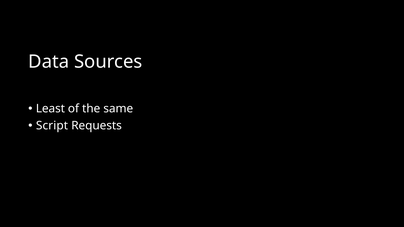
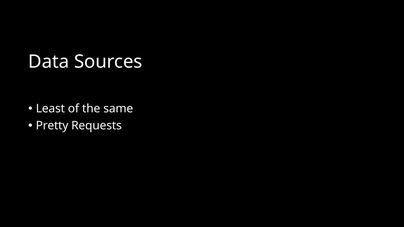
Script: Script -> Pretty (52, 126)
